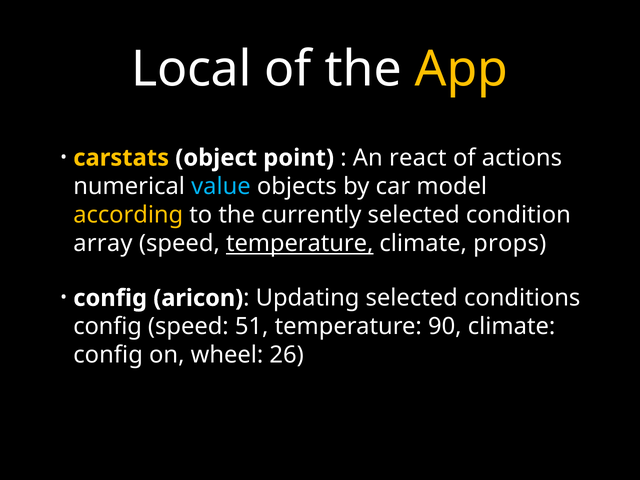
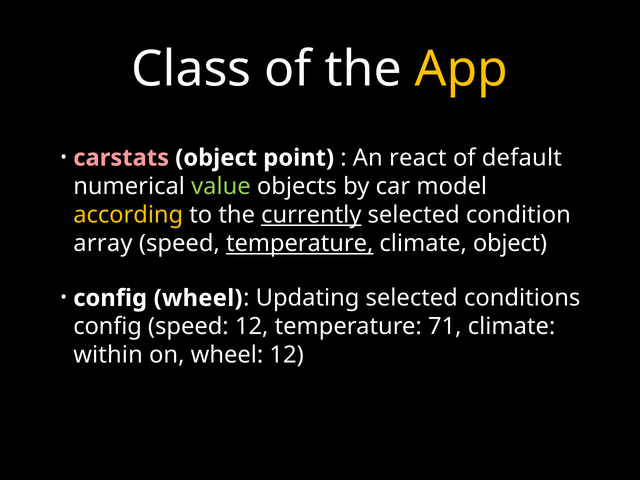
Local: Local -> Class (191, 69)
carstats colour: yellow -> pink (121, 158)
actions: actions -> default (522, 158)
value colour: light blue -> light green (221, 186)
currently underline: none -> present (311, 215)
climate props: props -> object (510, 243)
config aricon: aricon -> wheel (198, 298)
speed 51: 51 -> 12 (252, 327)
90: 90 -> 71 (445, 327)
config: config -> within (108, 355)
wheel 26: 26 -> 12 (287, 355)
